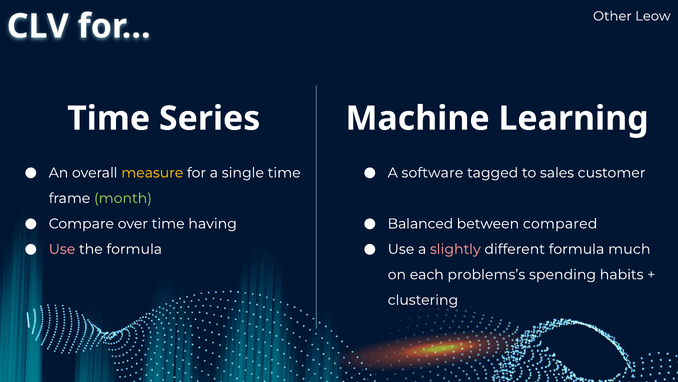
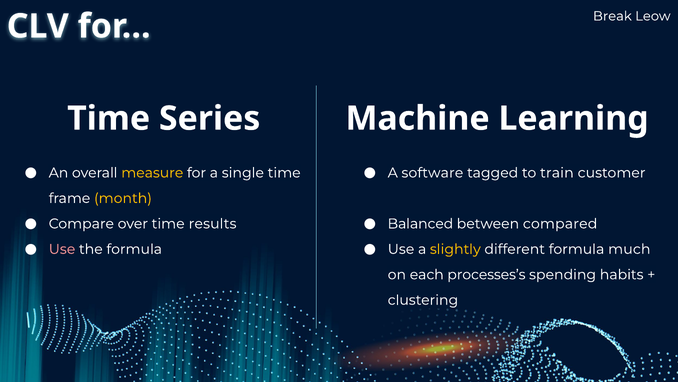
Other: Other -> Break (612, 16)
sales: sales -> train (557, 173)
month colour: light green -> yellow (123, 198)
having: having -> results (213, 223)
slightly colour: pink -> yellow (455, 249)
problems’s: problems’s -> processes’s (486, 274)
